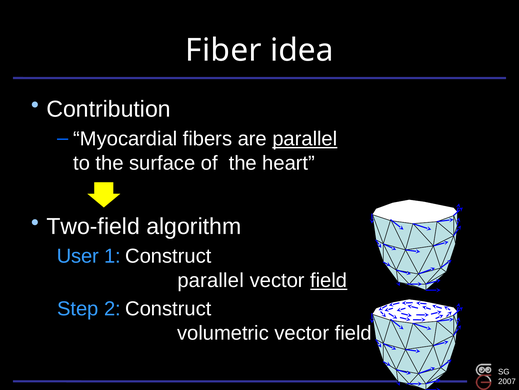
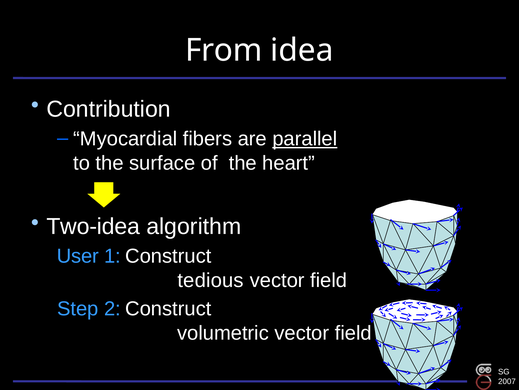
Fiber: Fiber -> From (224, 50)
Two-field: Two-field -> Two-idea (93, 226)
parallel: parallel -> tedious (211, 280)
field underline: present -> none (329, 280)
